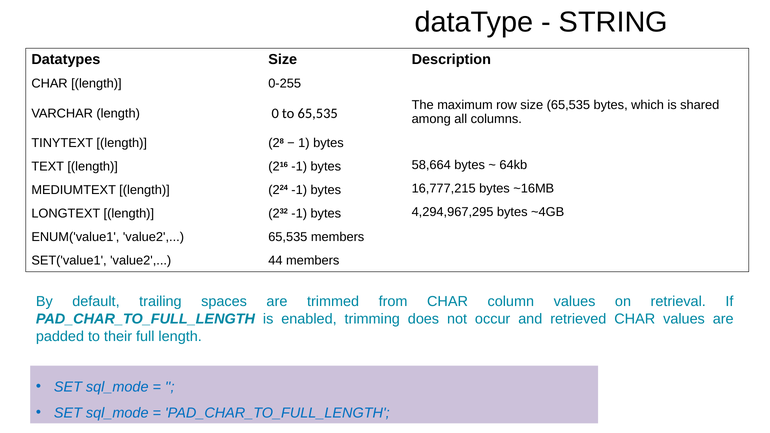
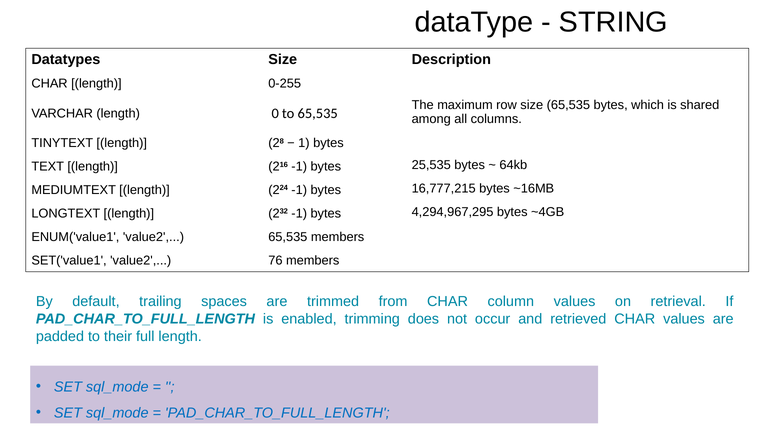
58,664: 58,664 -> 25,535 (431, 165)
44: 44 -> 76 (275, 260)
